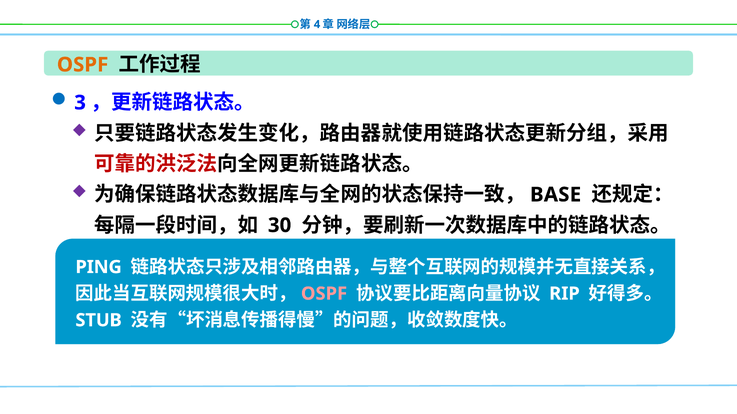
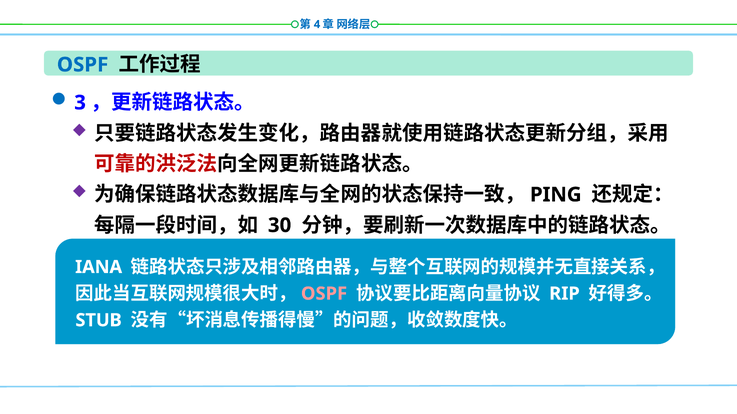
OSPF colour: orange -> blue (83, 65)
BASE: BASE -> PING (556, 195)
PING: PING -> IANA (99, 267)
